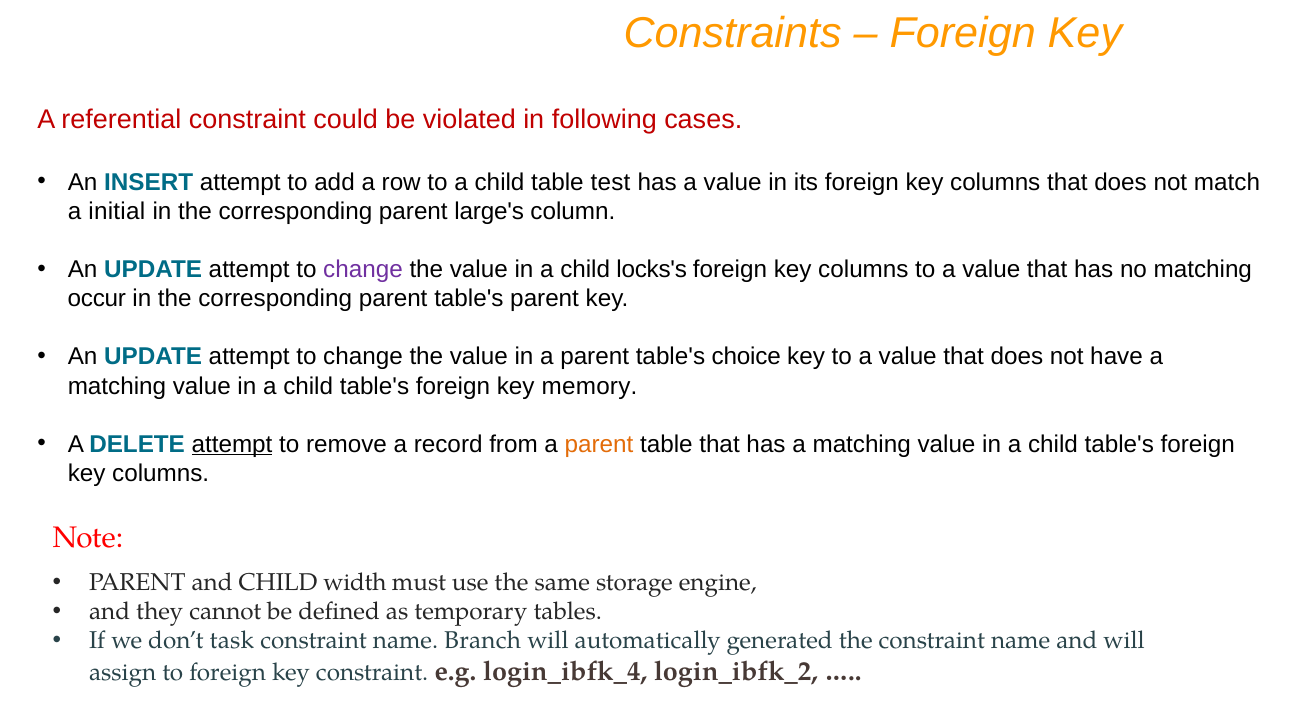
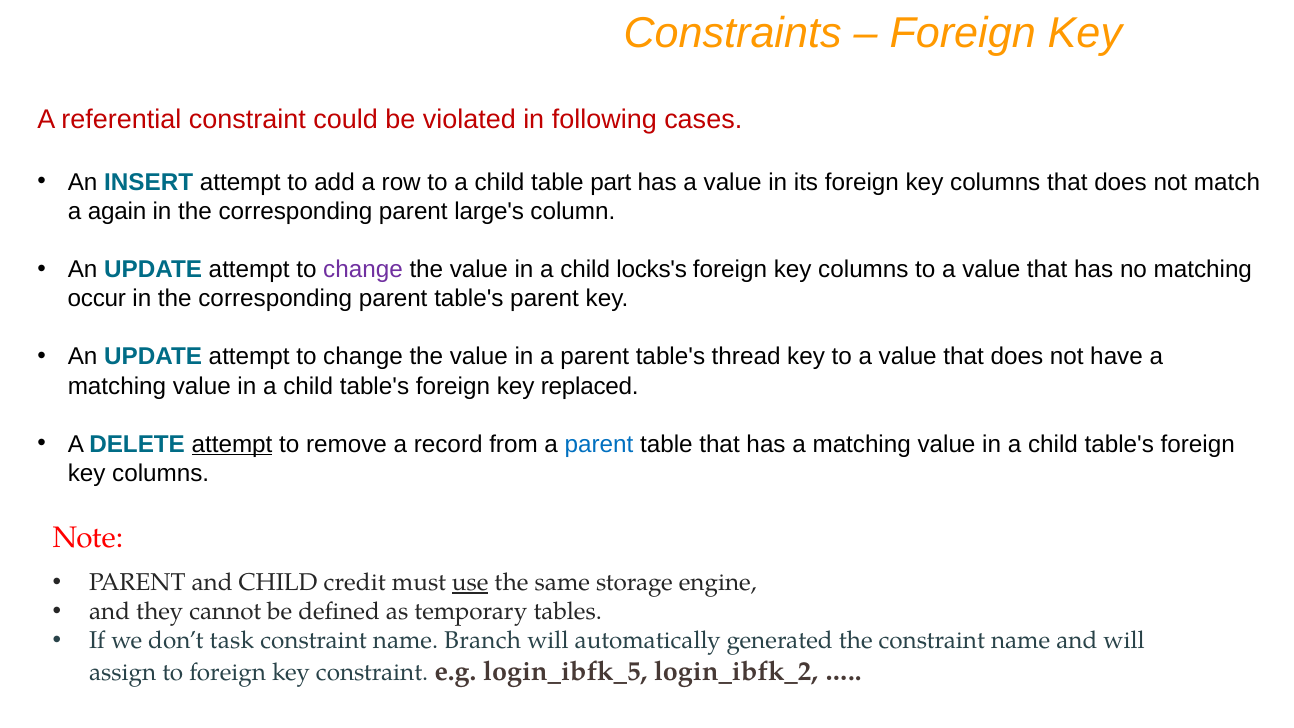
test: test -> part (611, 182)
initial: initial -> again (117, 211)
choice: choice -> thread (746, 357)
memory: memory -> replaced (590, 386)
parent colour: orange -> blue (599, 444)
width: width -> credit (355, 582)
use underline: none -> present (470, 582)
login_ibfk_4: login_ibfk_4 -> login_ibfk_5 (565, 672)
